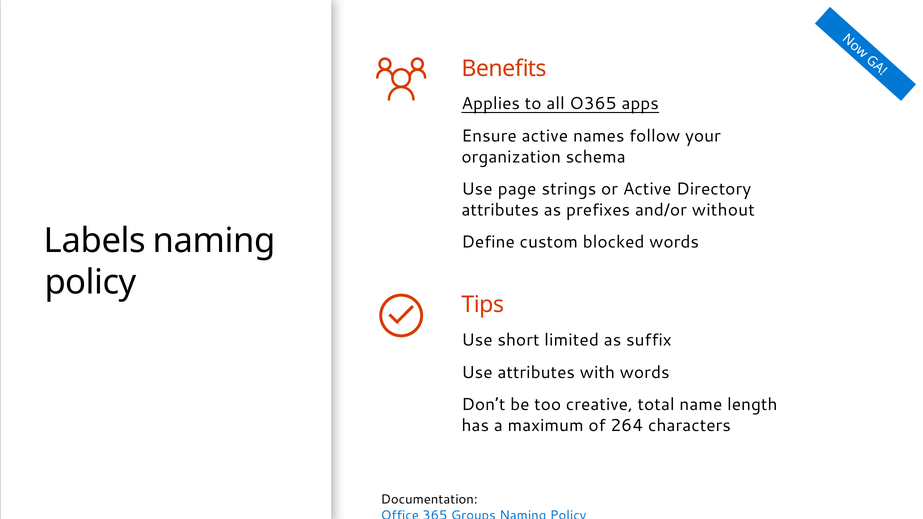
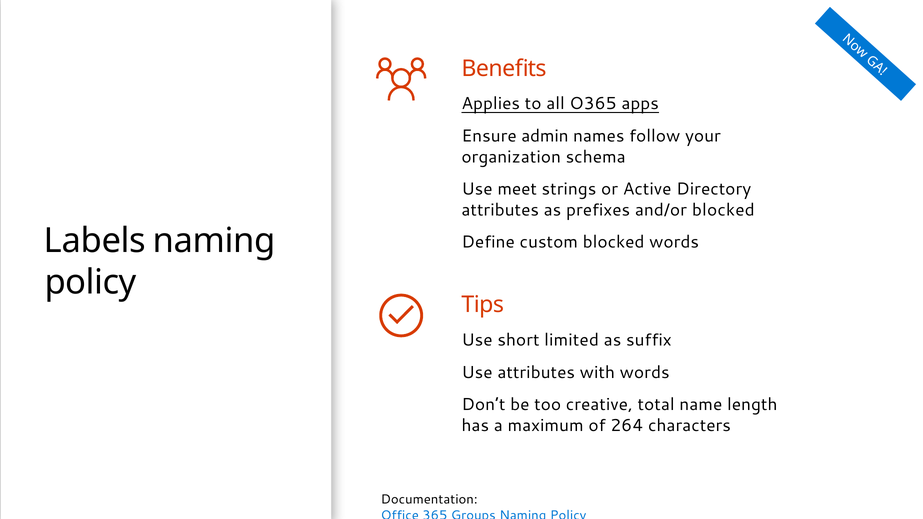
Ensure active: active -> admin (545, 136)
page: page -> meet (517, 189)
and/or without: without -> blocked (723, 210)
